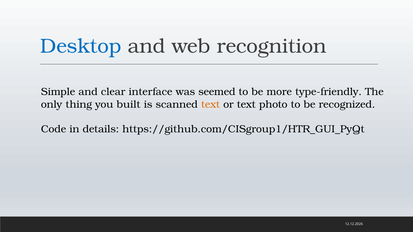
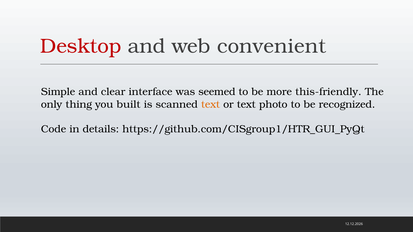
Desktop colour: blue -> red (81, 46)
recognition: recognition -> convenient (272, 46)
type-friendly: type-friendly -> this-friendly (328, 92)
